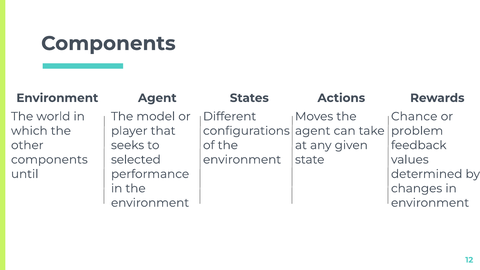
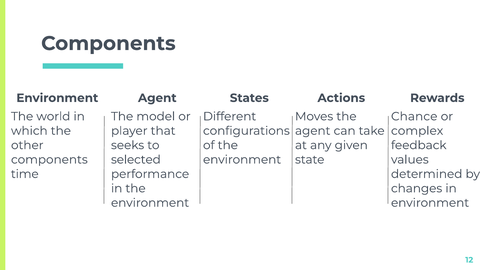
problem: problem -> complex (417, 131)
until: until -> time (25, 174)
